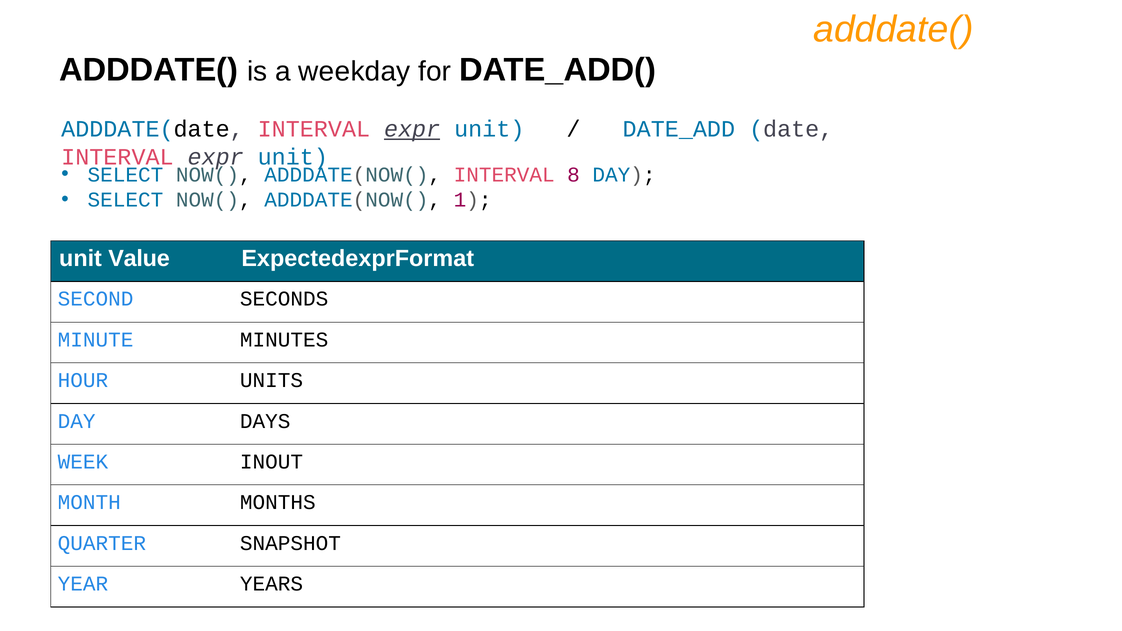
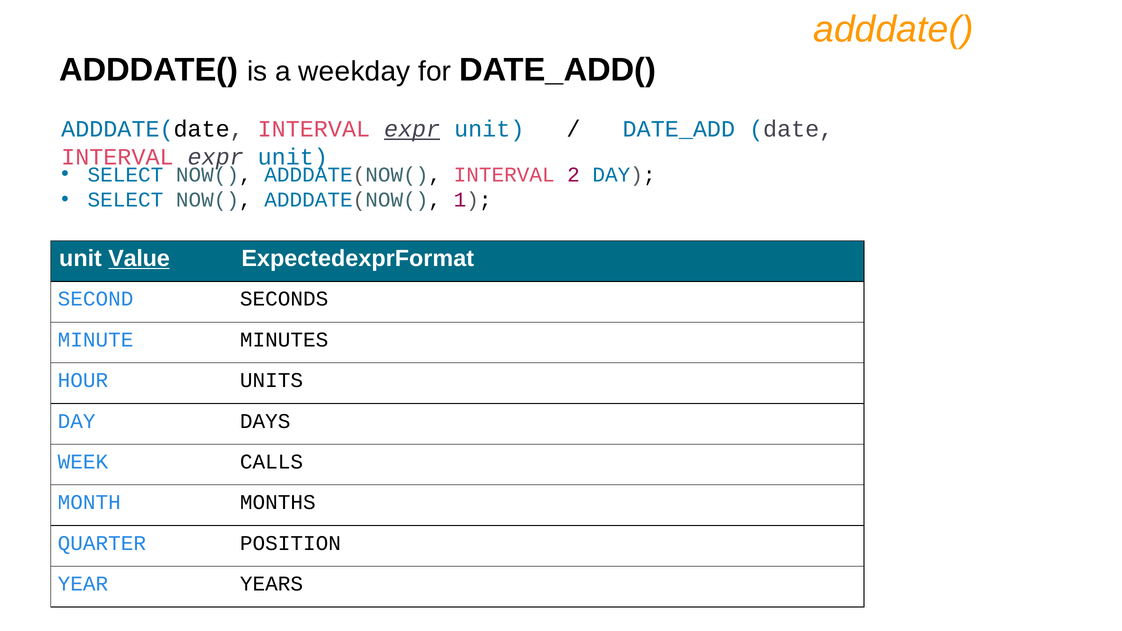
8: 8 -> 2 (574, 175)
Value underline: none -> present (139, 259)
INOUT: INOUT -> CALLS (272, 462)
SNAPSHOT: SNAPSHOT -> POSITION (290, 543)
